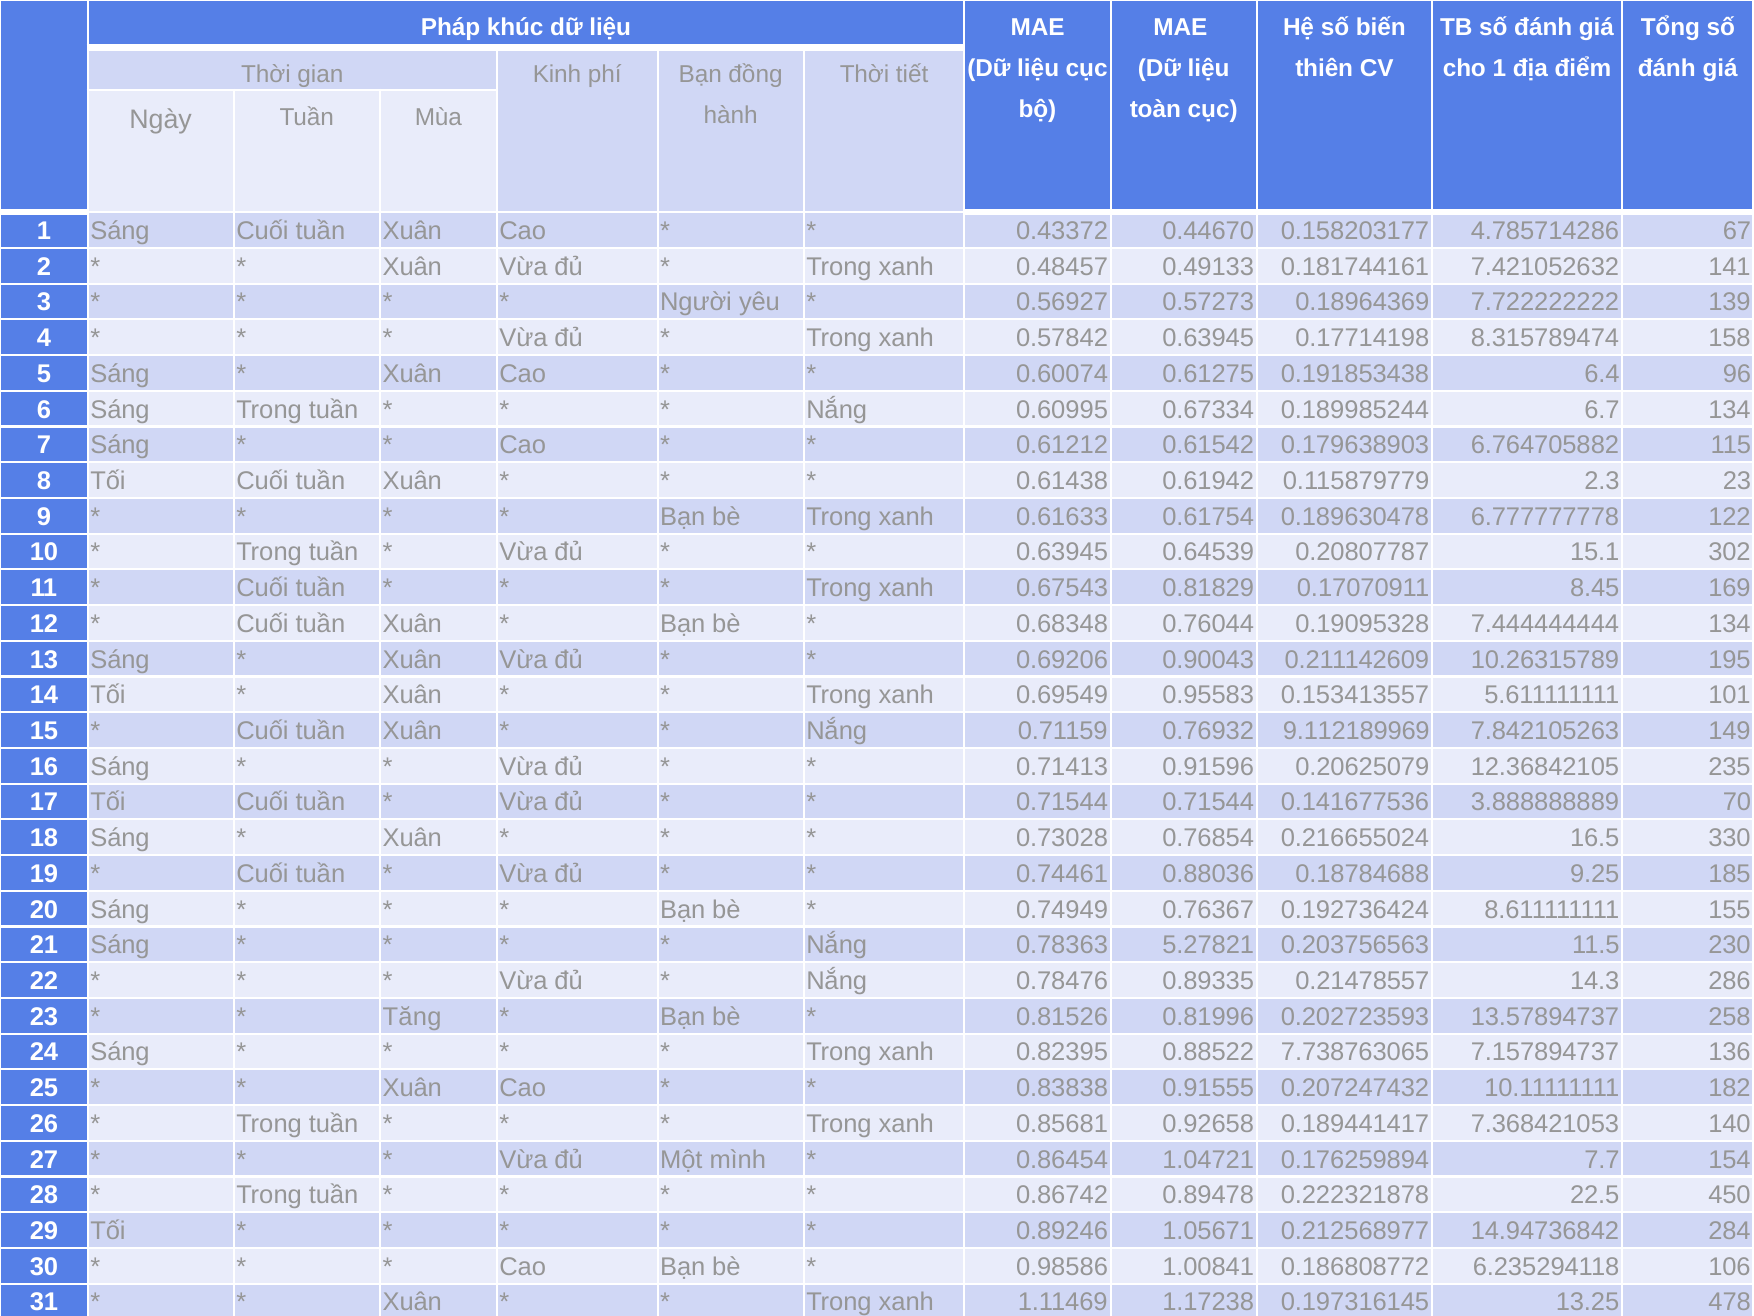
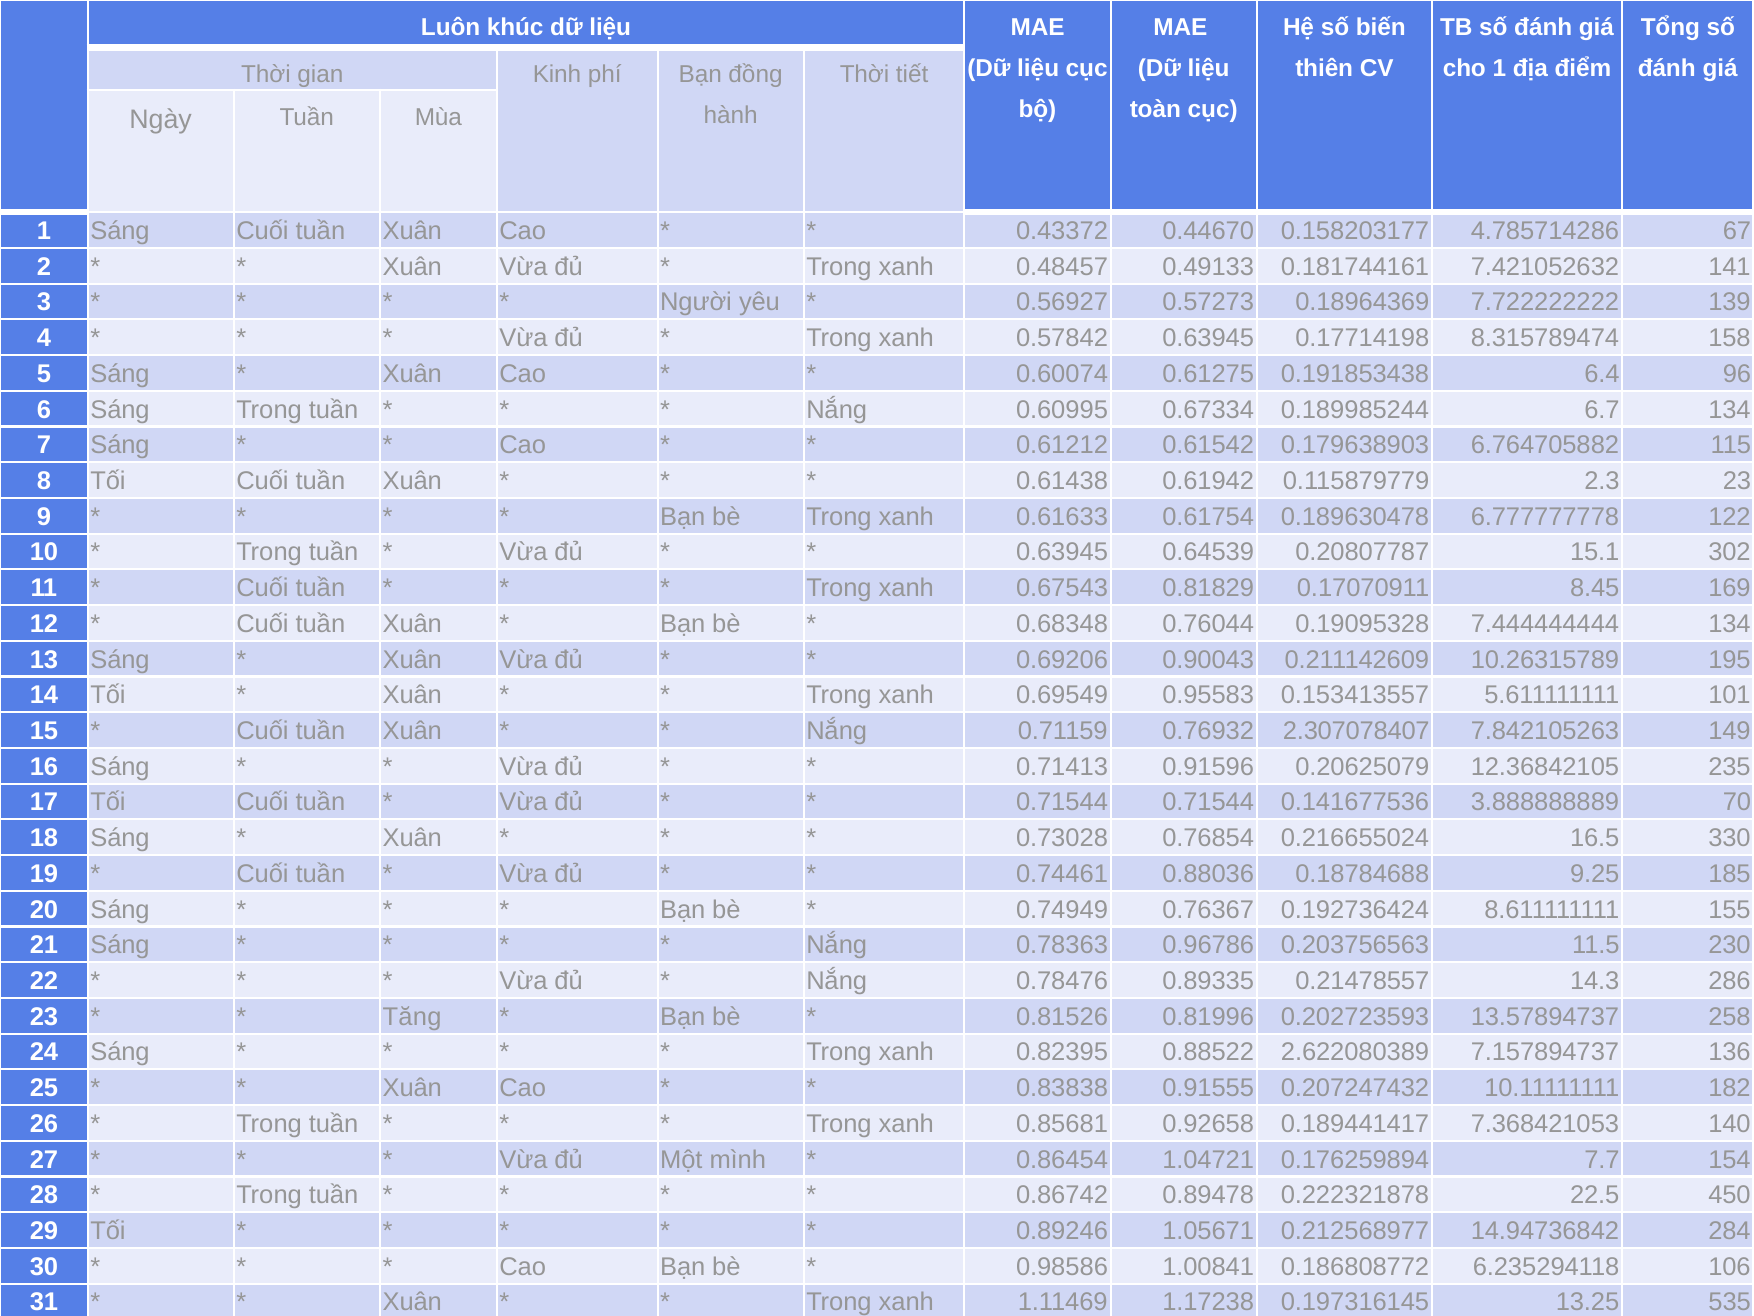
Pháp: Pháp -> Luôn (451, 28)
9.112189969: 9.112189969 -> 2.307078407 (1356, 731)
5.27821: 5.27821 -> 0.96786 (1208, 945)
7.738763065: 7.738763065 -> 2.622080389 (1355, 1052)
478: 478 -> 535 (1730, 1302)
